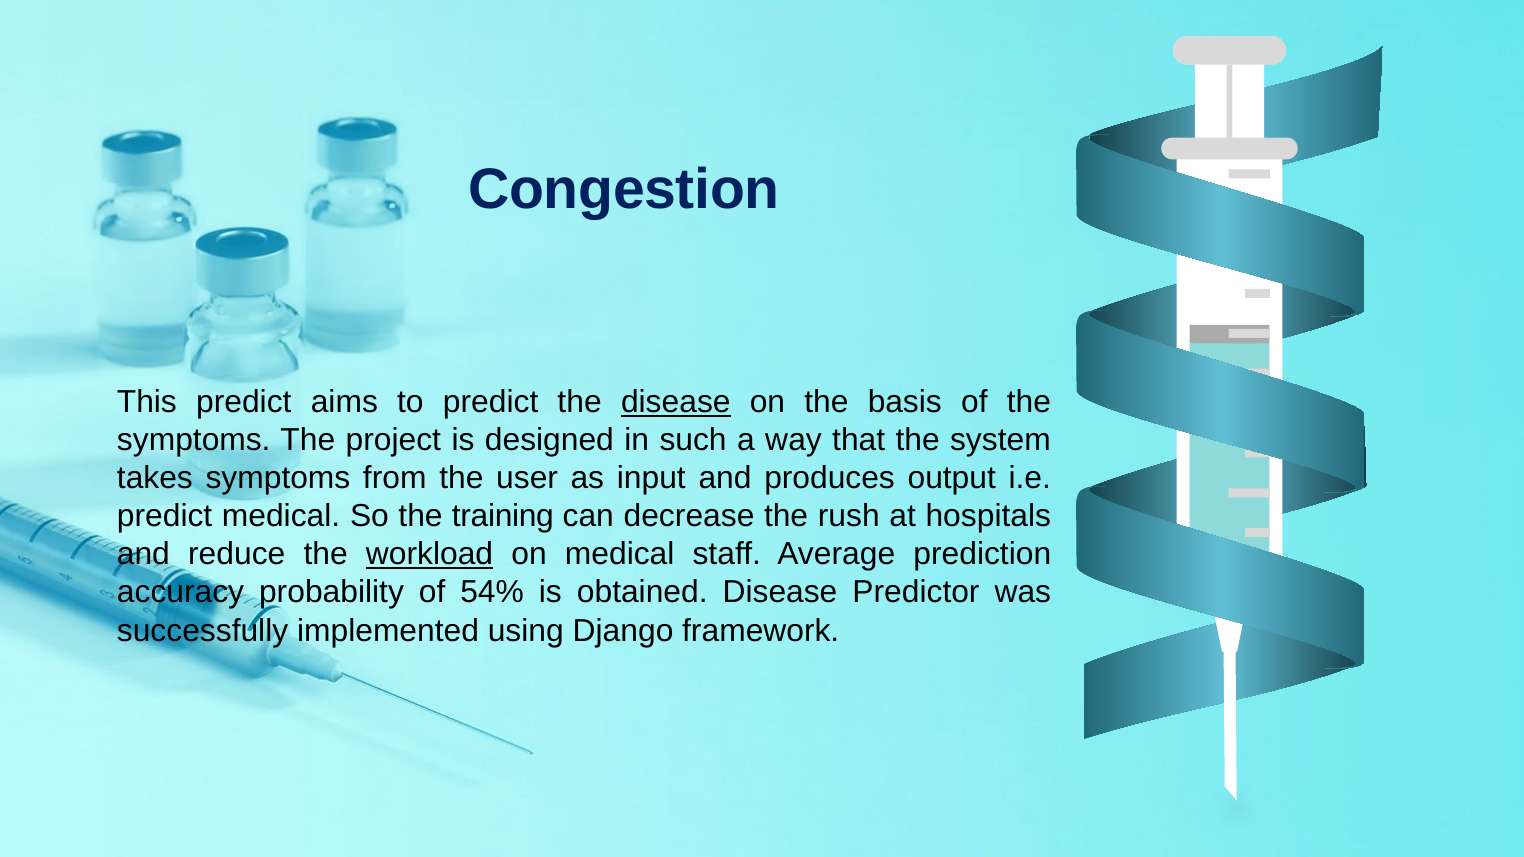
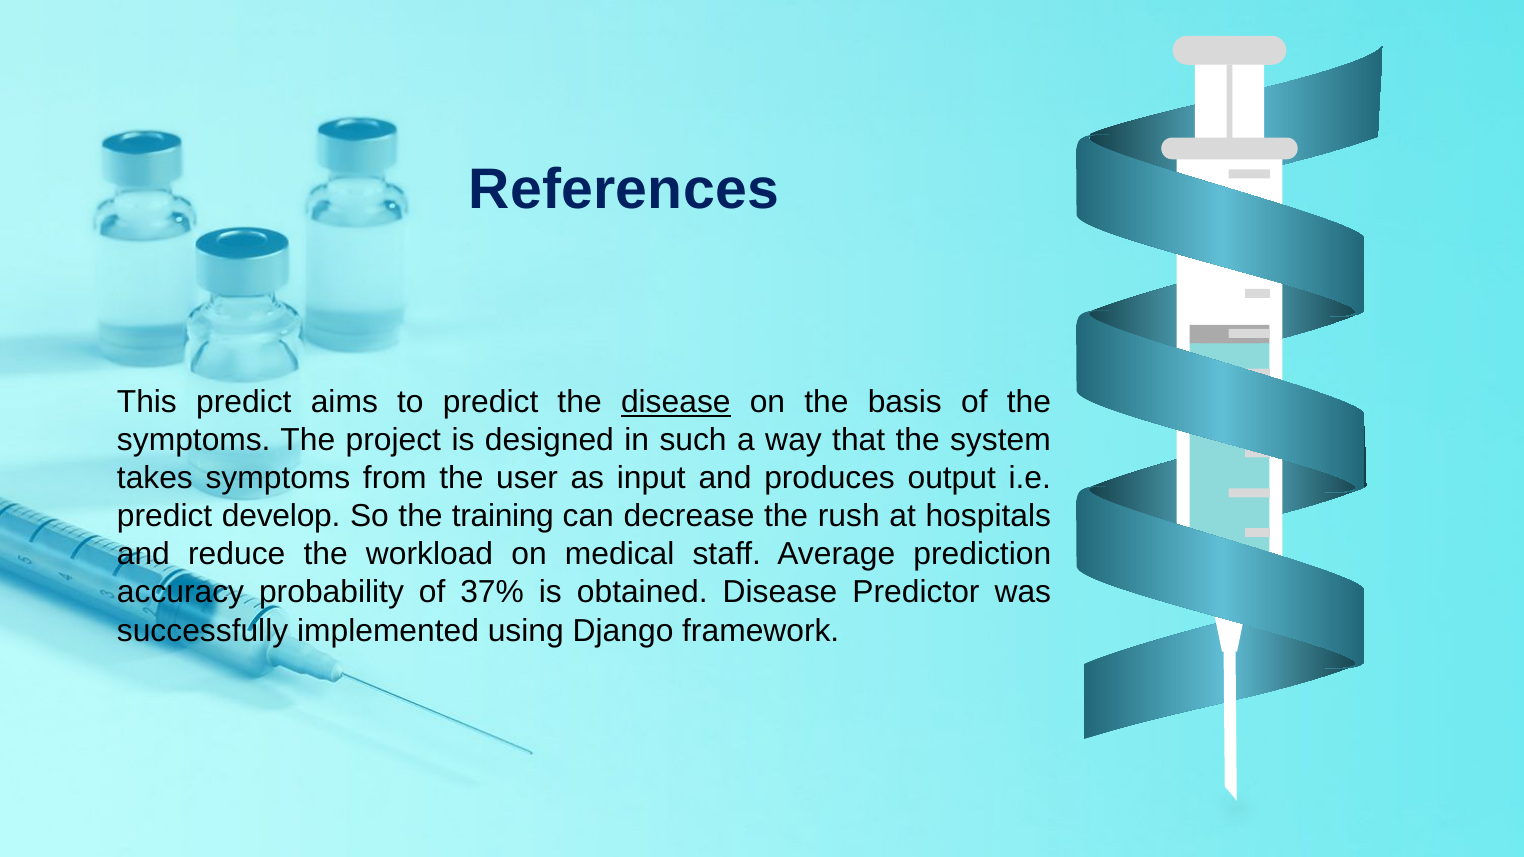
Congestion: Congestion -> References (624, 190)
predict medical: medical -> develop (281, 516)
workload underline: present -> none (430, 554)
54%: 54% -> 37% (492, 593)
